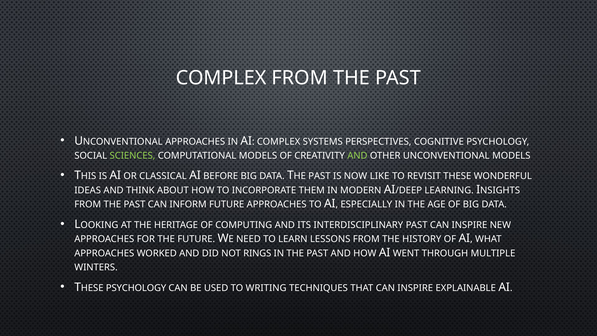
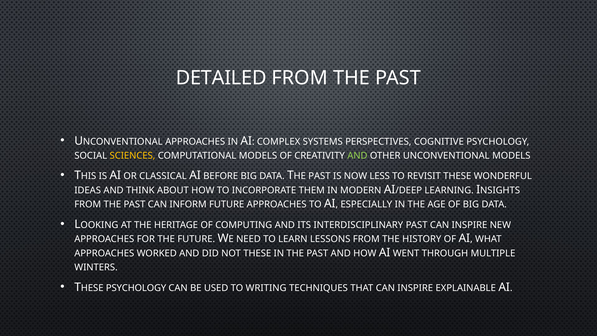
COMPLEX: COMPLEX -> DETAILED (221, 78)
SCIENCES colour: light green -> yellow (132, 156)
LIKE: LIKE -> LESS (380, 176)
NOT RINGS: RINGS -> THESE (257, 253)
